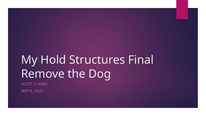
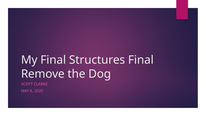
My Hold: Hold -> Final (53, 60)
